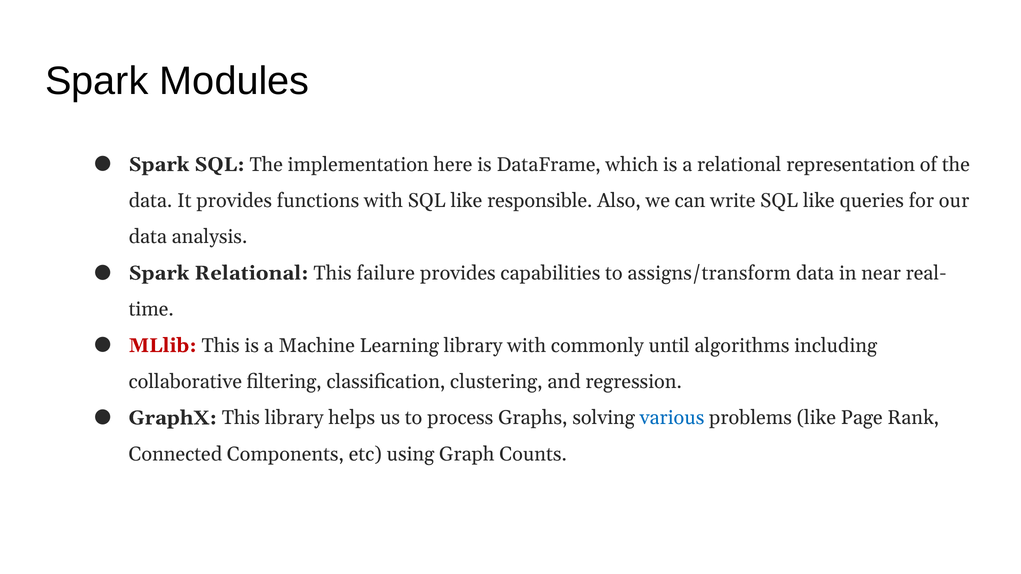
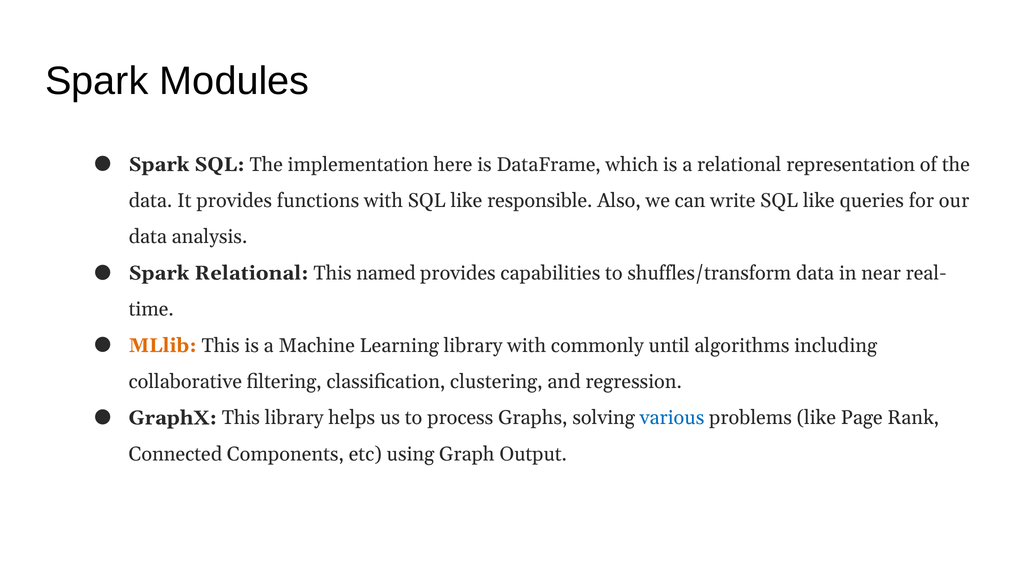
failure: failure -> named (386, 273)
assigns/transform: assigns/transform -> shuffles/transform (709, 273)
MLlib colour: red -> orange (163, 346)
Counts: Counts -> Output (533, 454)
